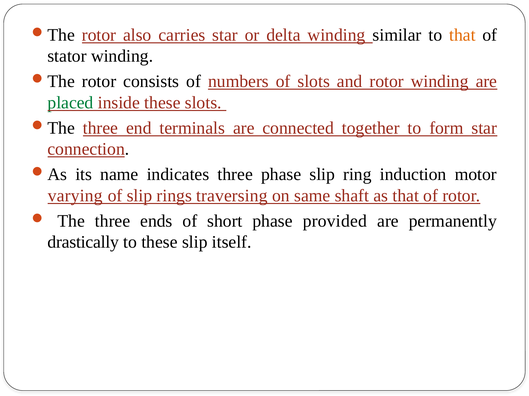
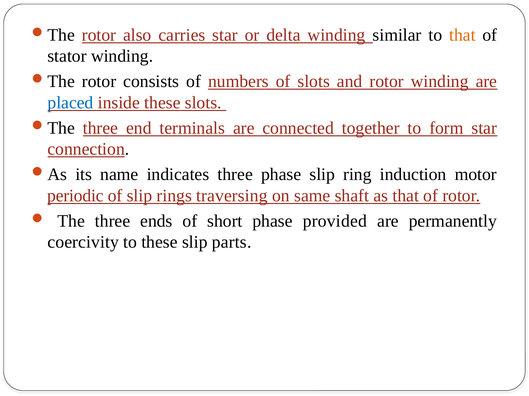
placed colour: green -> blue (70, 103)
varying: varying -> periodic (76, 196)
drastically: drastically -> coercivity (83, 243)
itself: itself -> parts (232, 243)
